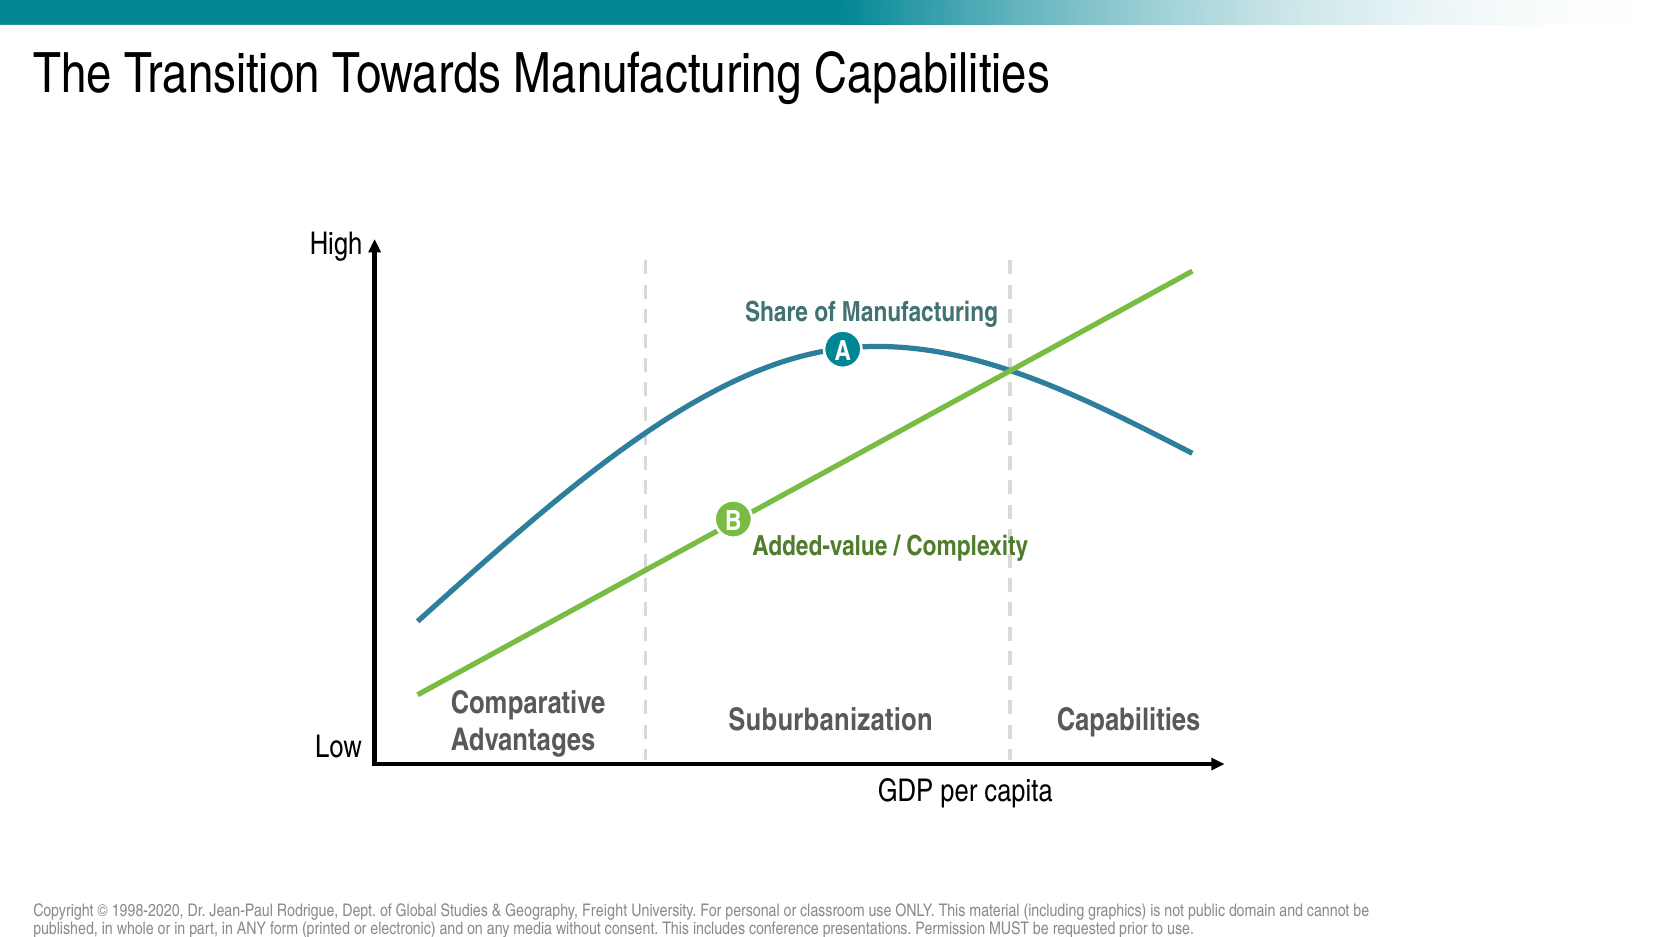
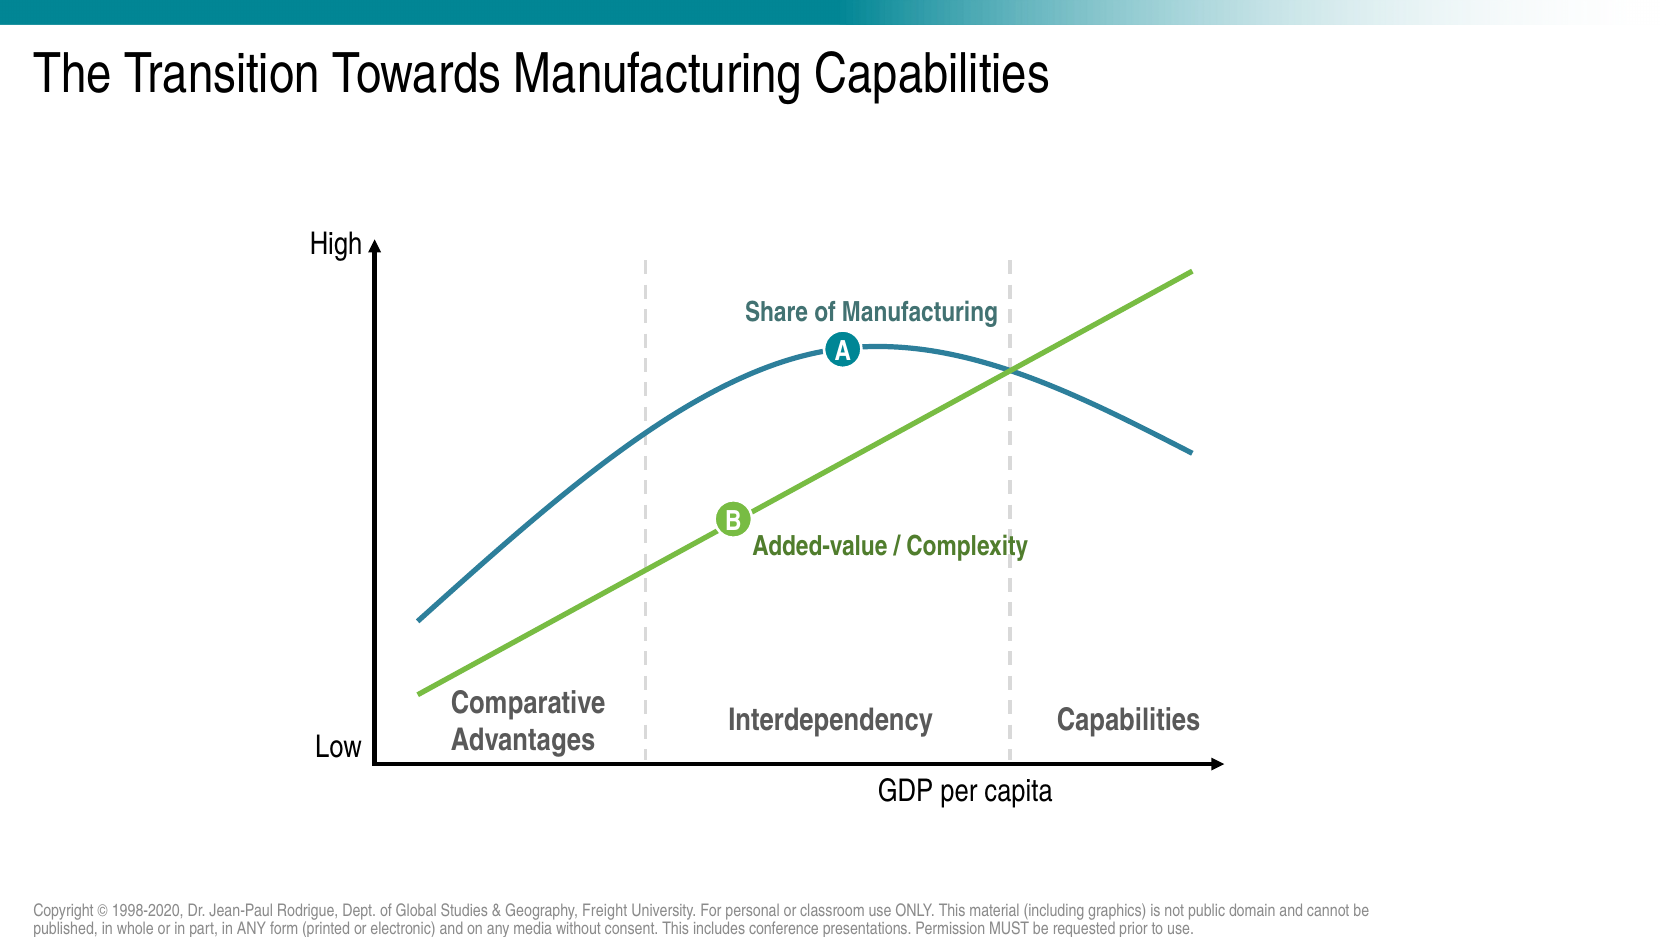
Suburbanization: Suburbanization -> Interdependency (831, 720)
